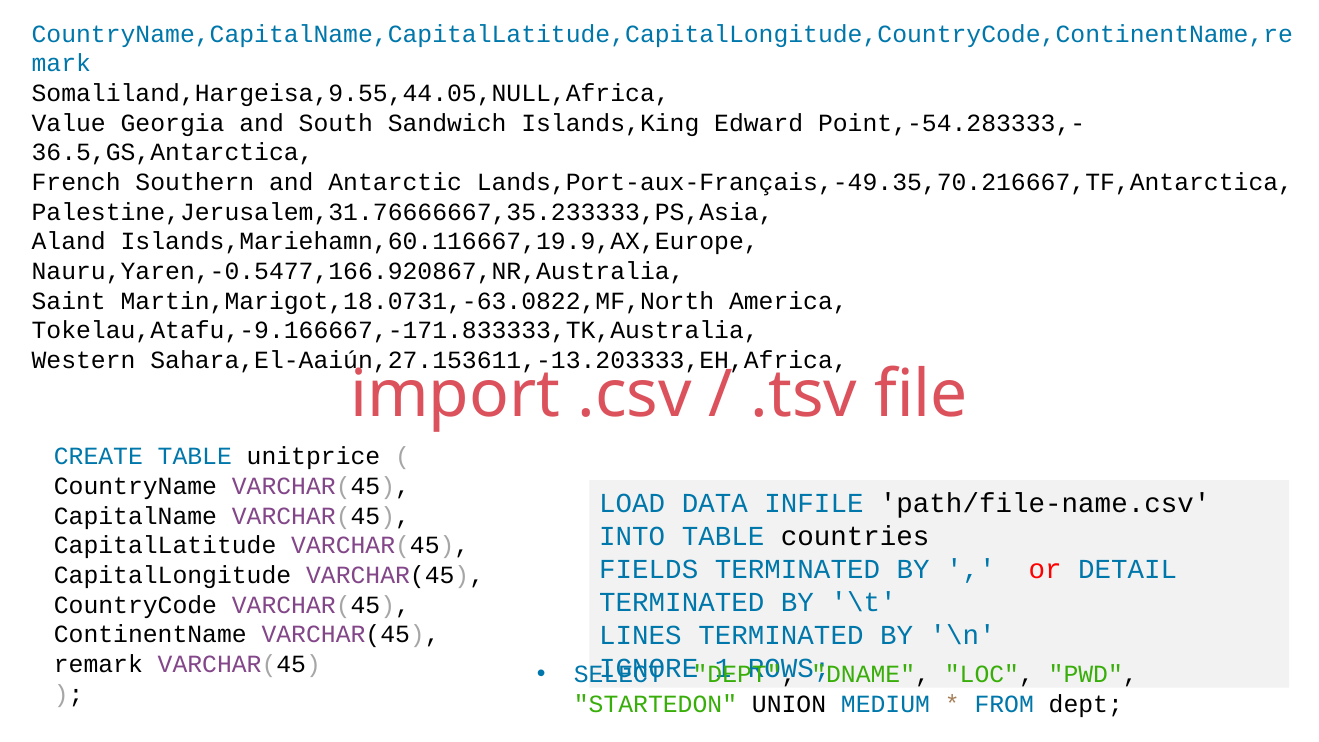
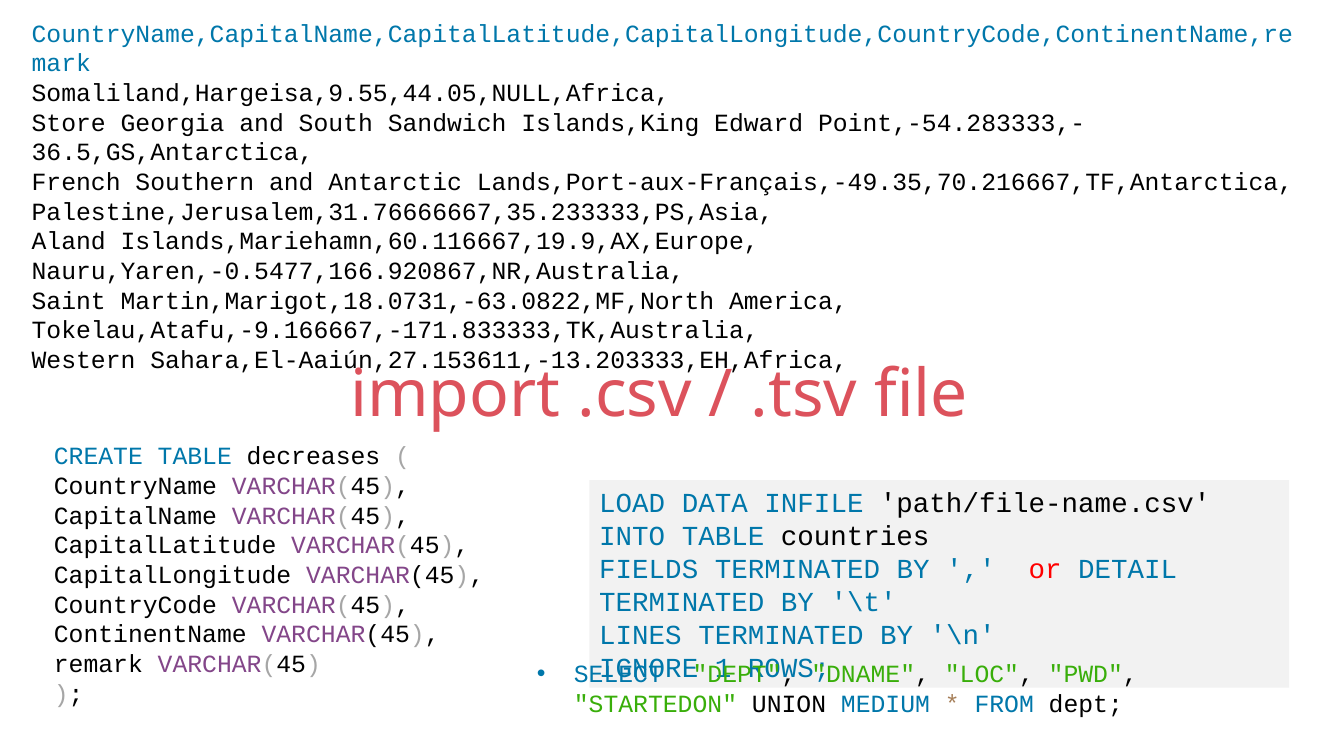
Value: Value -> Store (69, 123)
unitprice: unitprice -> decreases (313, 457)
